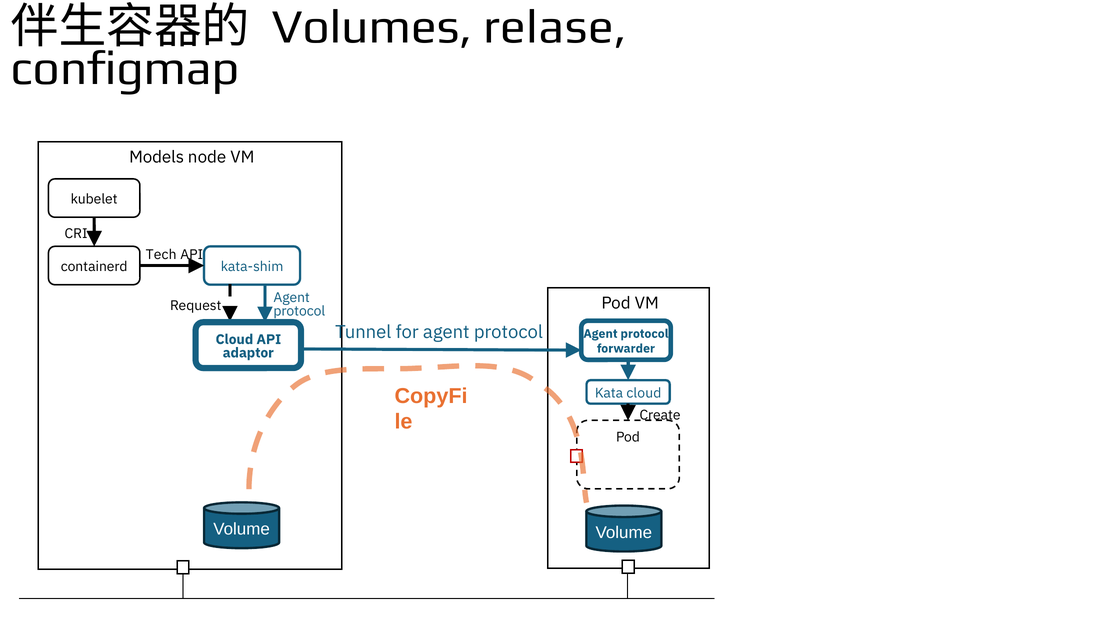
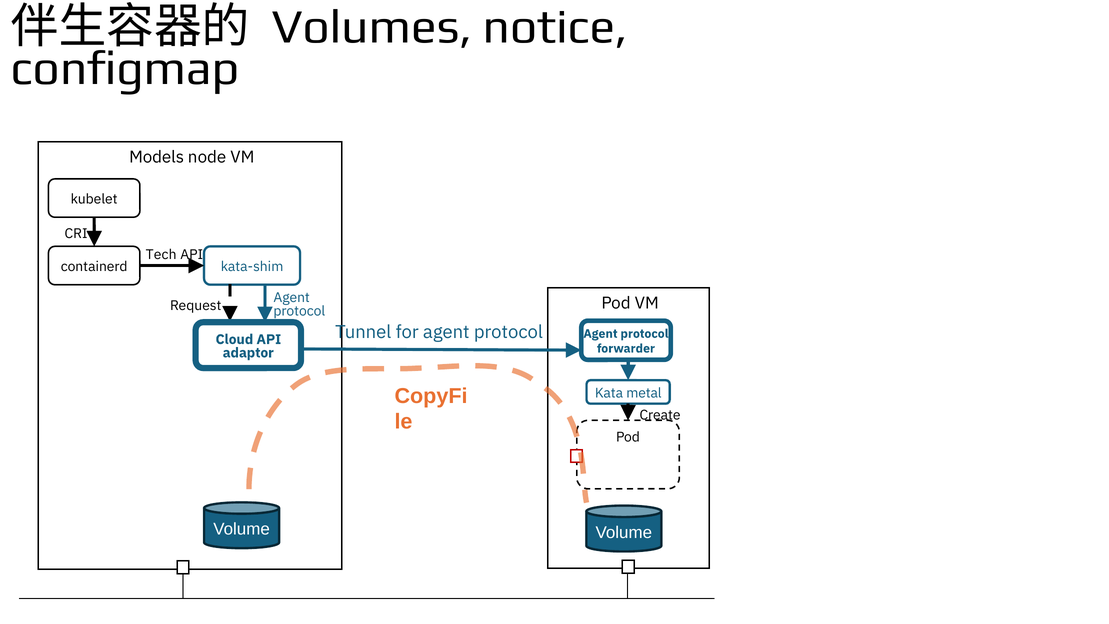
relase: relase -> notice (555, 27)
Kata cloud: cloud -> metal (644, 393)
